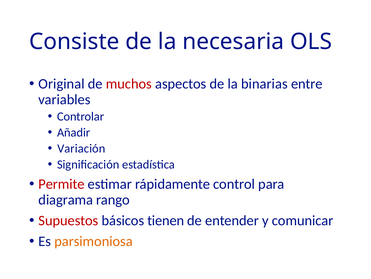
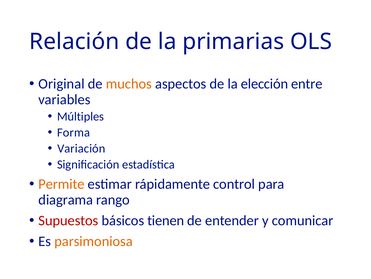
Consiste: Consiste -> Relación (74, 42)
necesaria: necesaria -> primarias (233, 42)
muchos colour: red -> orange (129, 84)
binarias: binarias -> elección (264, 84)
Controlar: Controlar -> Múltiples (81, 116)
Añadir: Añadir -> Forma (74, 132)
Permite colour: red -> orange (62, 184)
